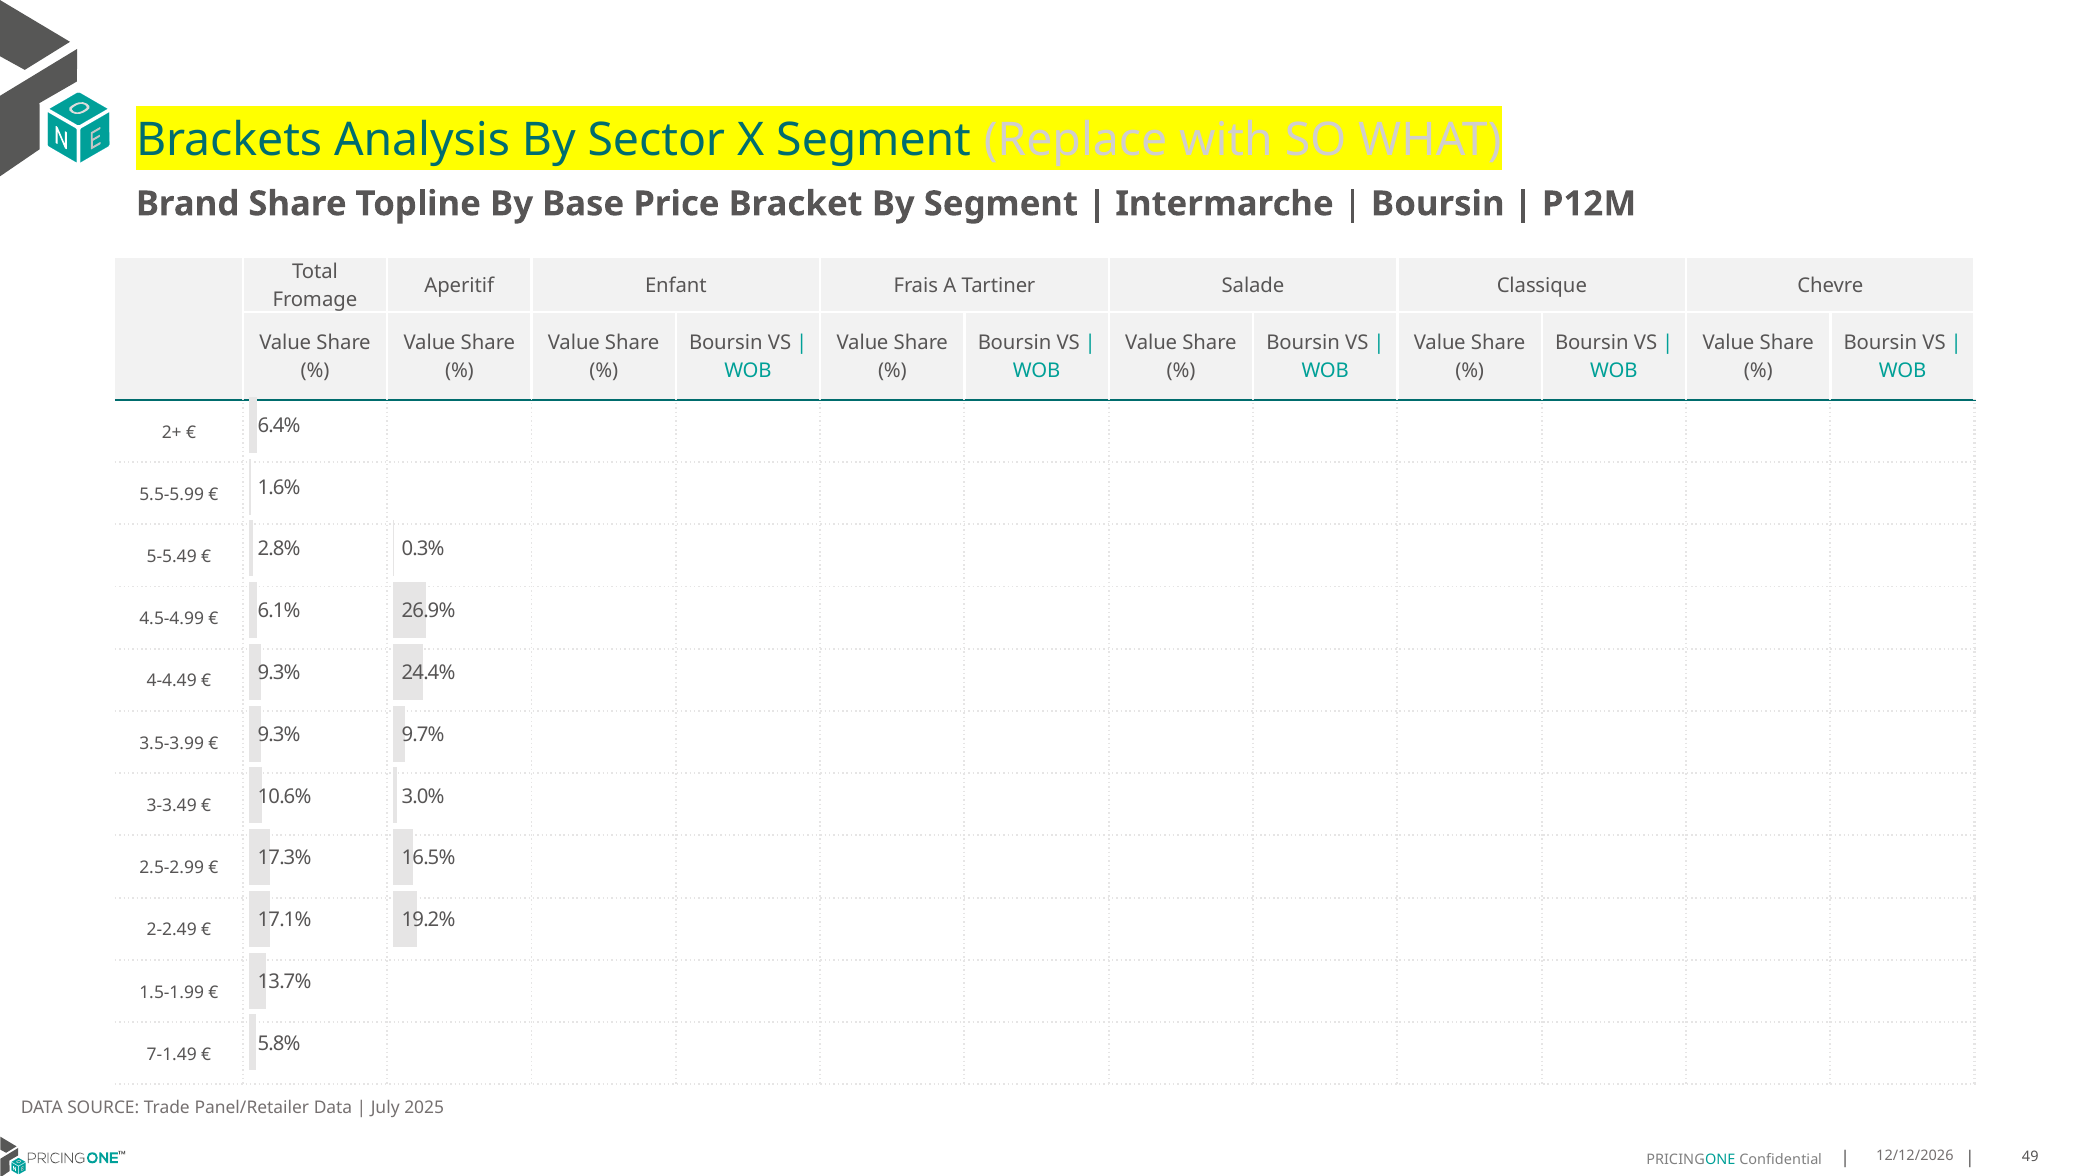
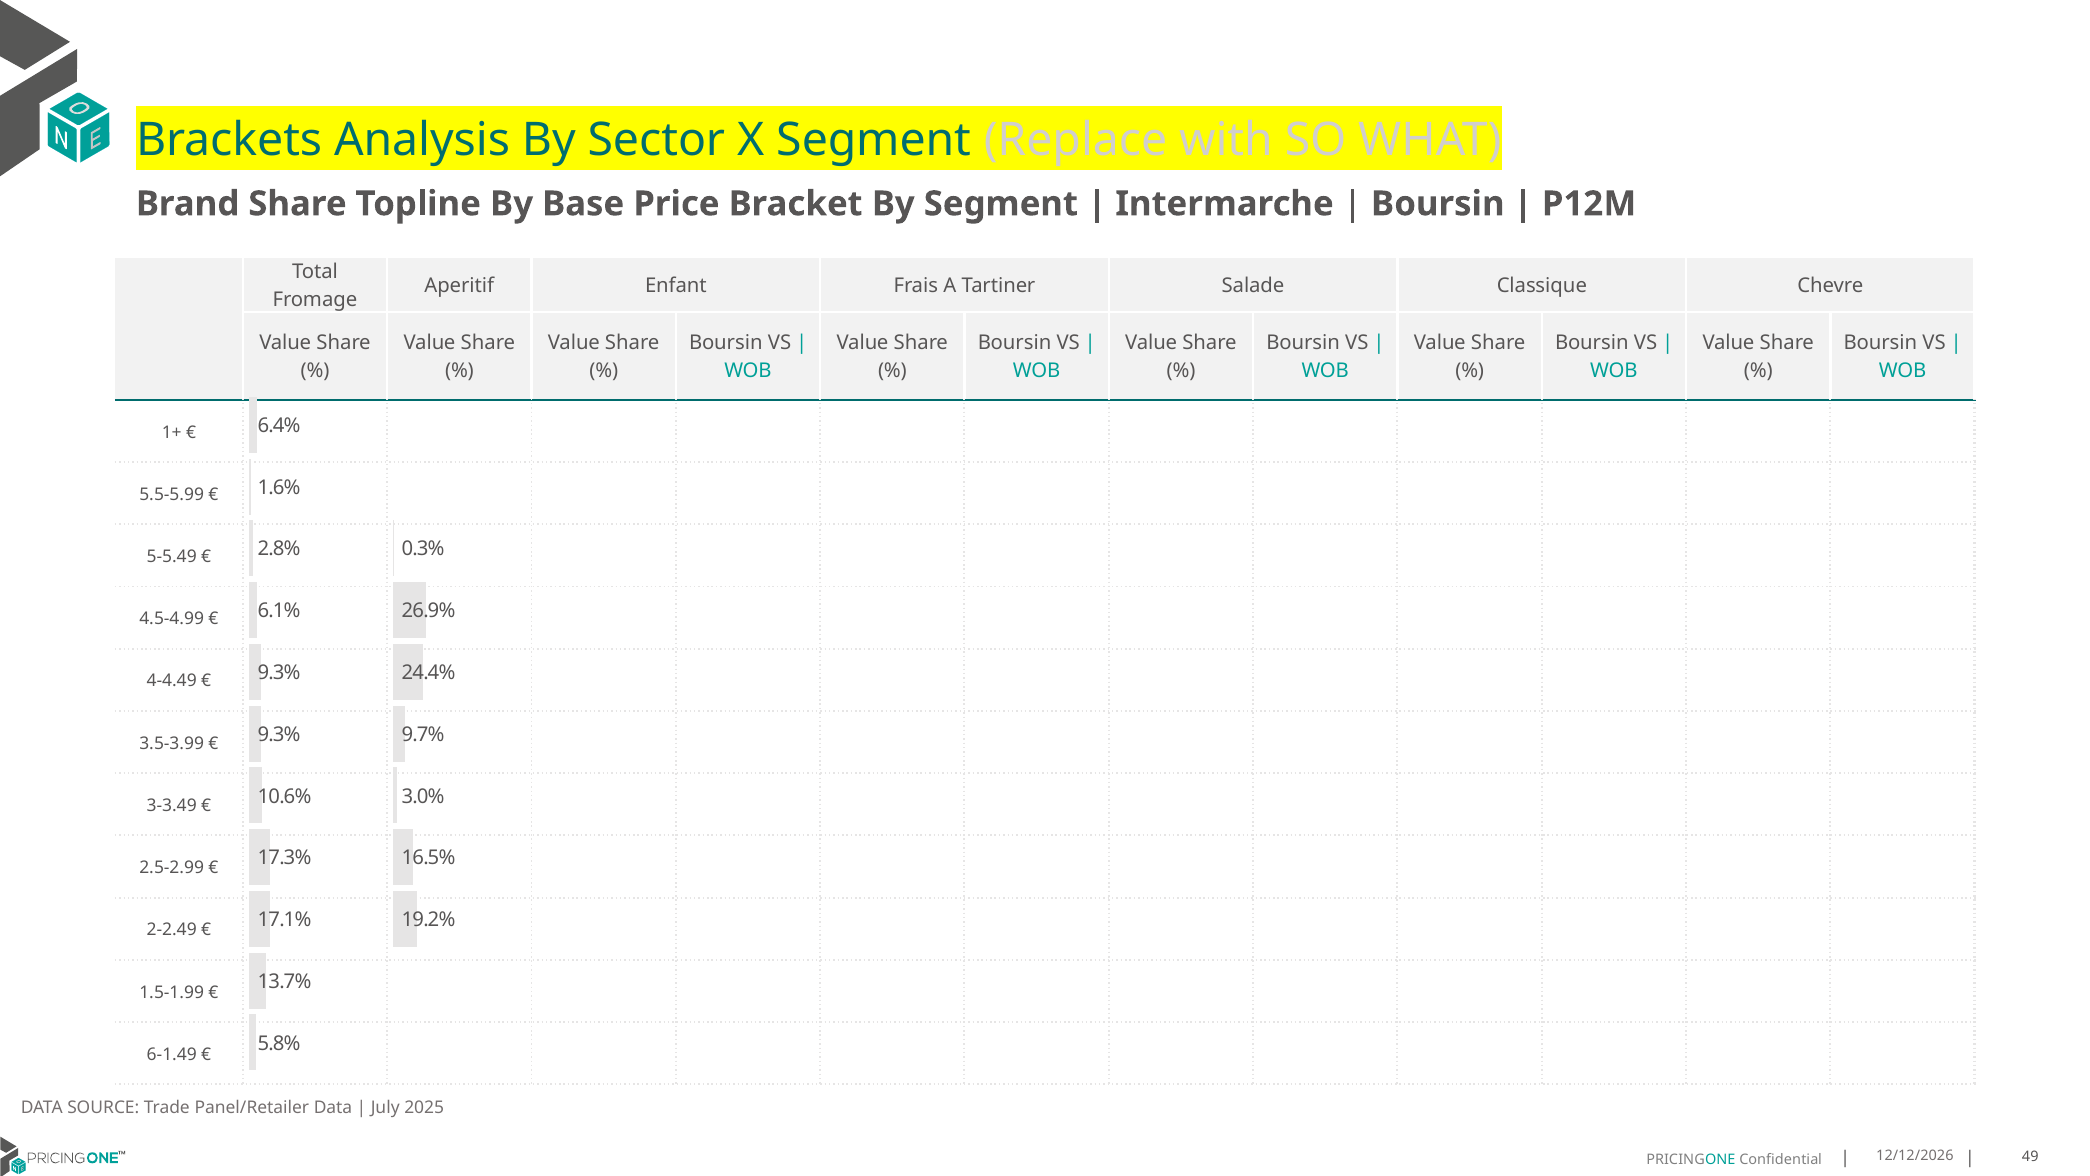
2+: 2+ -> 1+ (172, 432)
7-1.49: 7-1.49 -> 6-1.49 (172, 1054)
